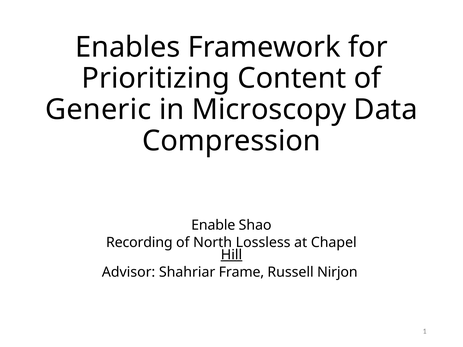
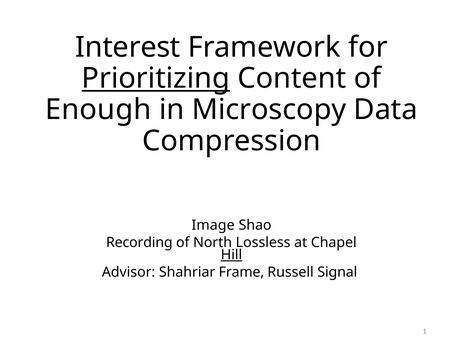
Enables: Enables -> Interest (128, 47)
Prioritizing underline: none -> present (156, 78)
Generic: Generic -> Enough (98, 110)
Enable: Enable -> Image (213, 225)
Nirjon: Nirjon -> Signal (337, 272)
